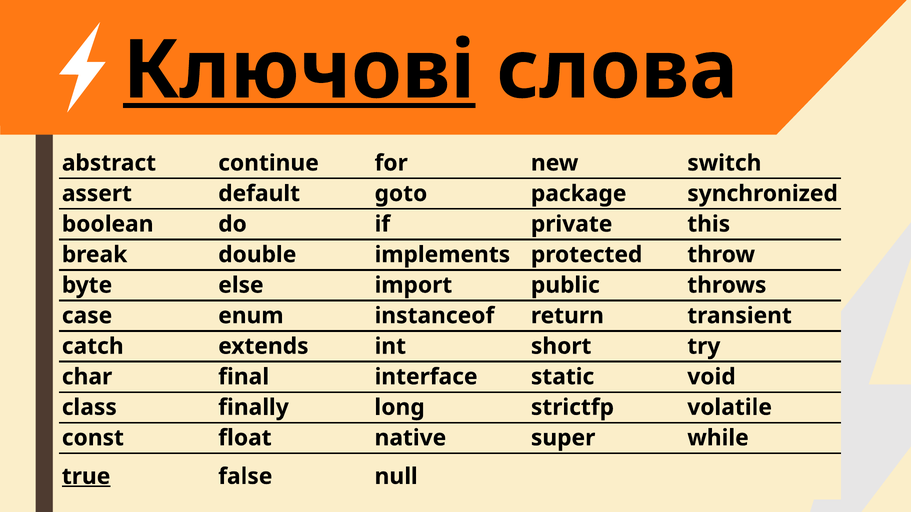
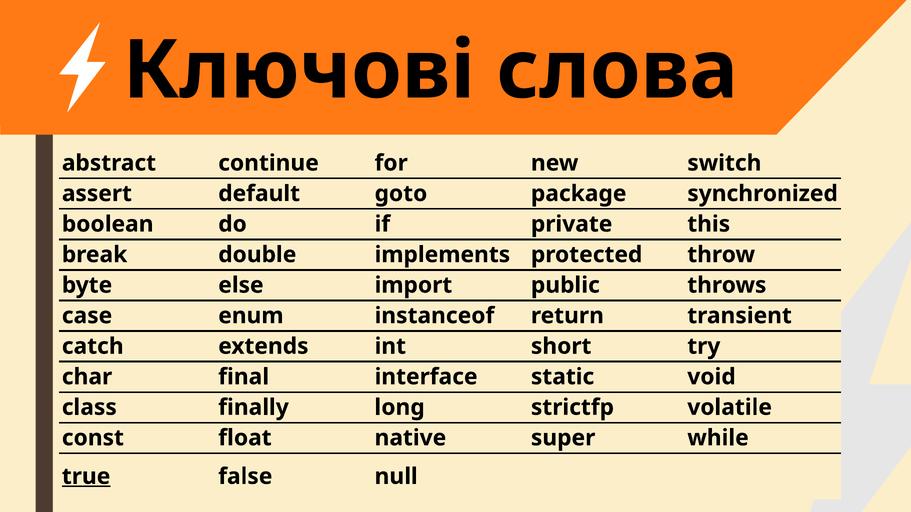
Ключові underline: present -> none (299, 71)
